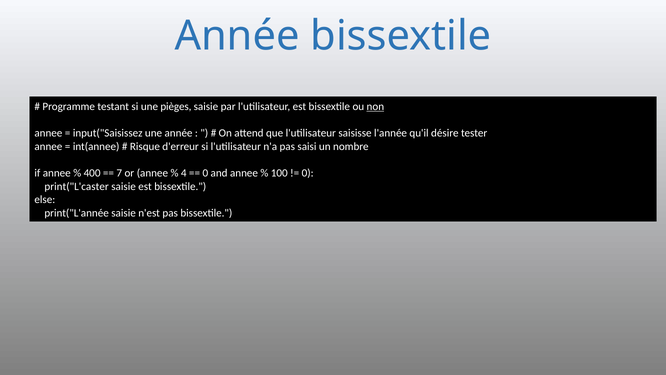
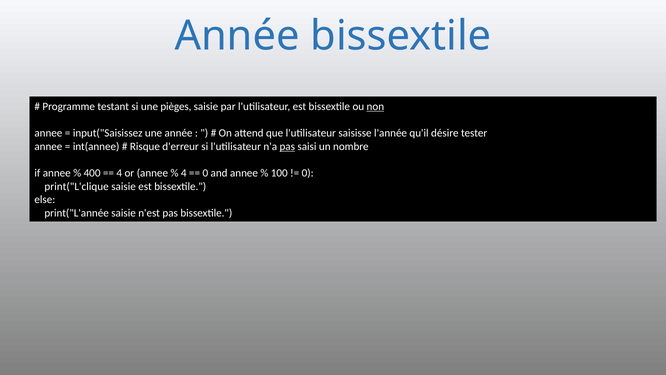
pas underline: none -> present (287, 146)
7: 7 -> 4 (119, 173)
print("L'caster: print("L'caster -> print("L'clique (77, 186)
